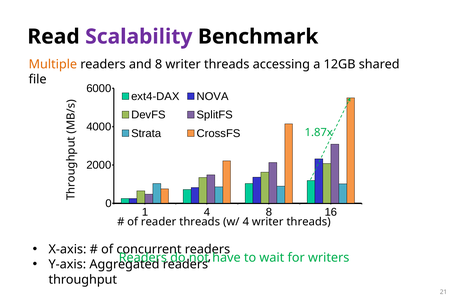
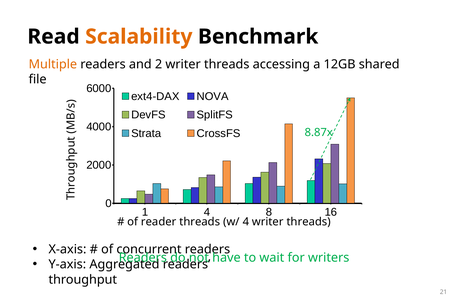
Scalability colour: purple -> orange (139, 37)
and 8: 8 -> 2 (159, 64)
1.87x: 1.87x -> 8.87x (319, 133)
